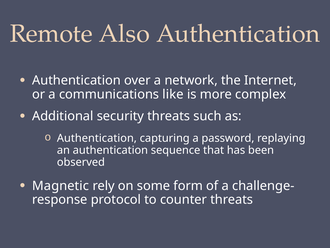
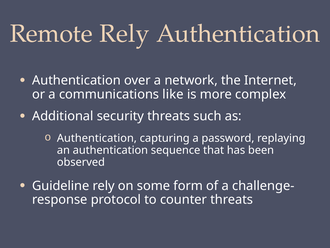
Remote Also: Also -> Rely (124, 34)
Magnetic: Magnetic -> Guideline (61, 185)
